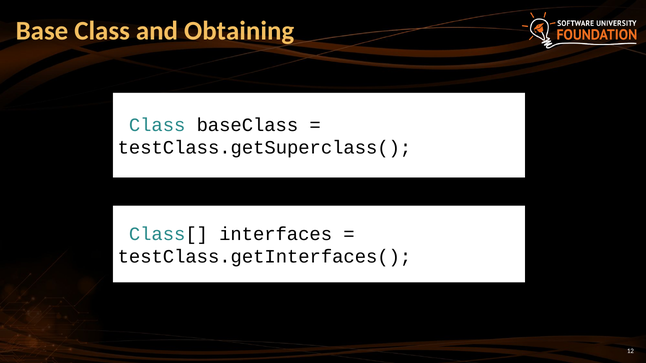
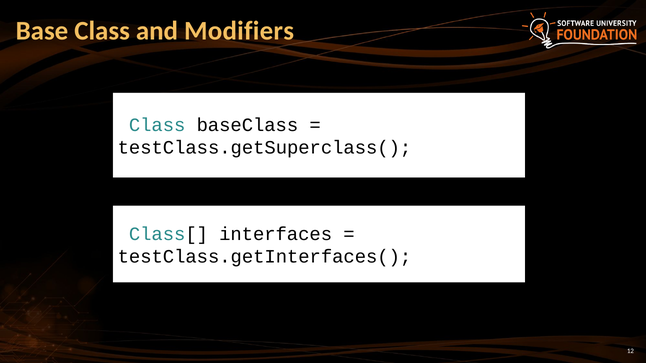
Obtaining: Obtaining -> Modifiers (239, 31)
